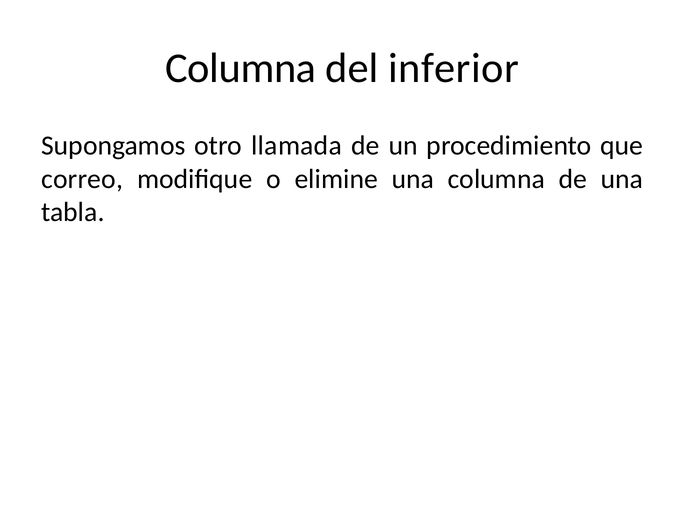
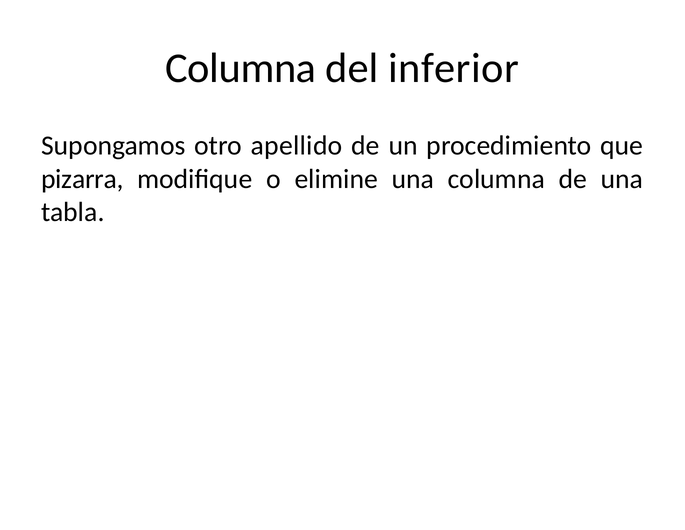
llamada: llamada -> apellido (297, 146)
correo: correo -> pizarra (82, 179)
